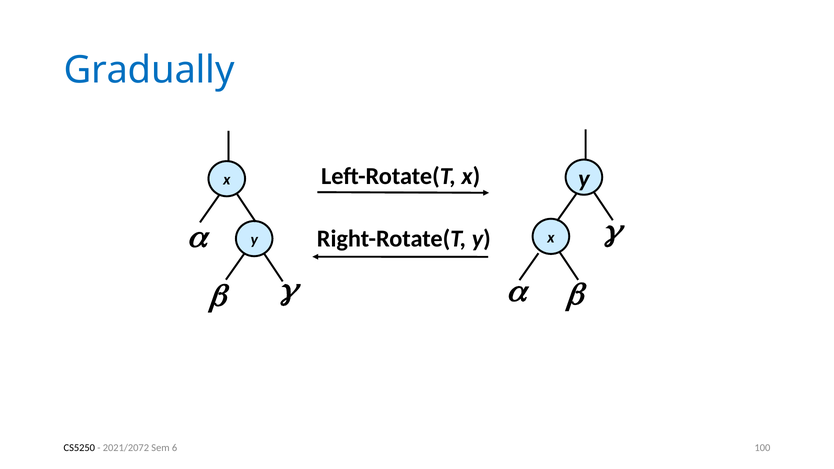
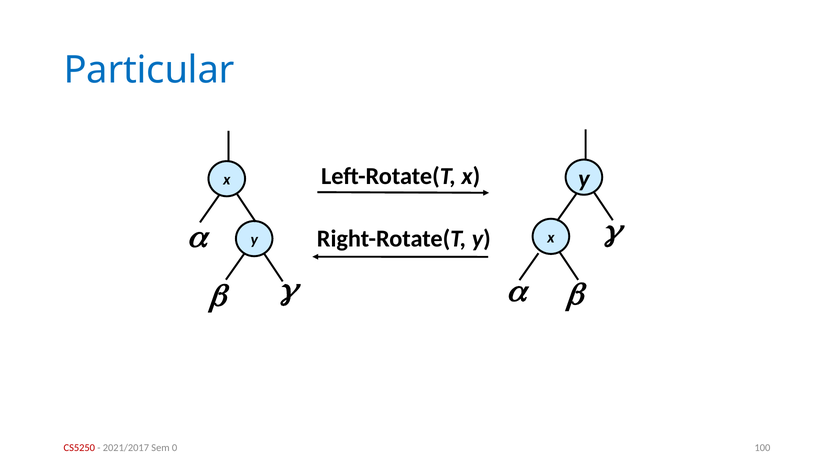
Gradually: Gradually -> Particular (149, 70)
CS5250 colour: black -> red (79, 448)
2021/2072: 2021/2072 -> 2021/2017 (126, 448)
6: 6 -> 0 (175, 448)
